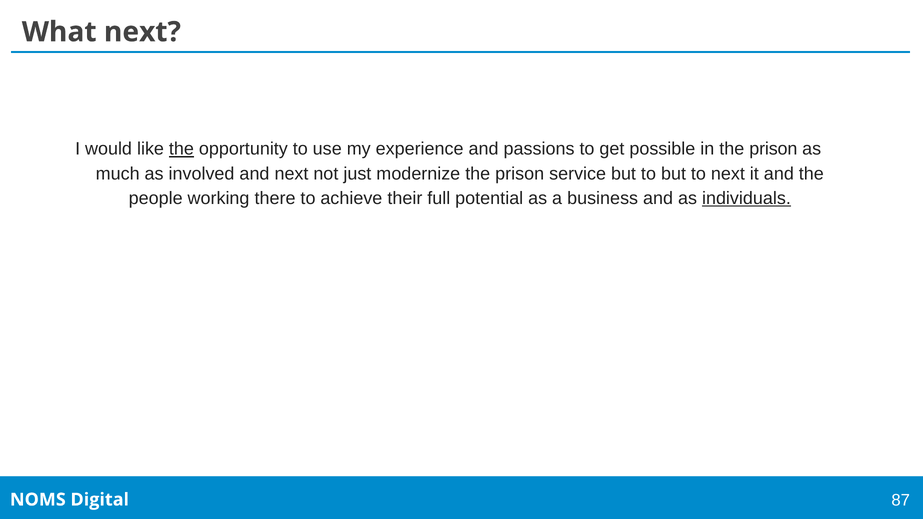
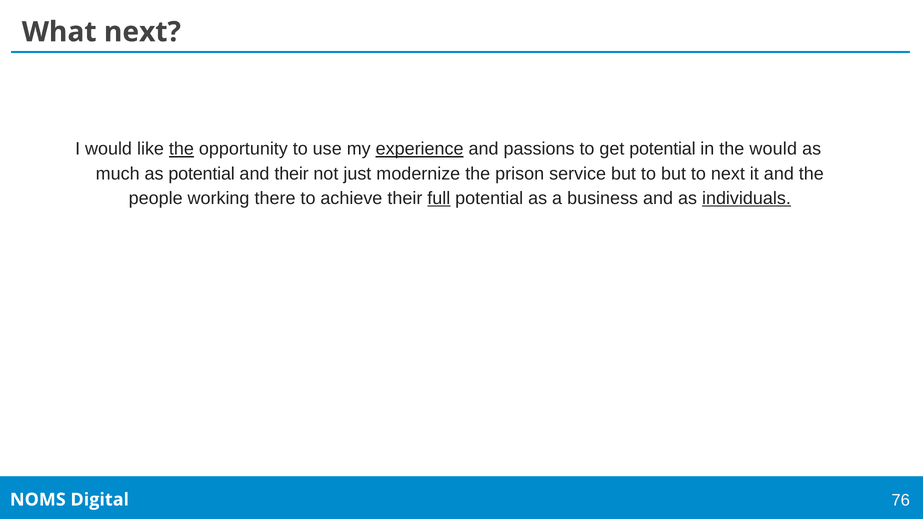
experience underline: none -> present (420, 149)
get possible: possible -> potential (662, 149)
in the prison: prison -> would (773, 149)
as involved: involved -> potential (202, 174)
and next: next -> their (292, 174)
full underline: none -> present (439, 199)
87: 87 -> 76 (901, 500)
